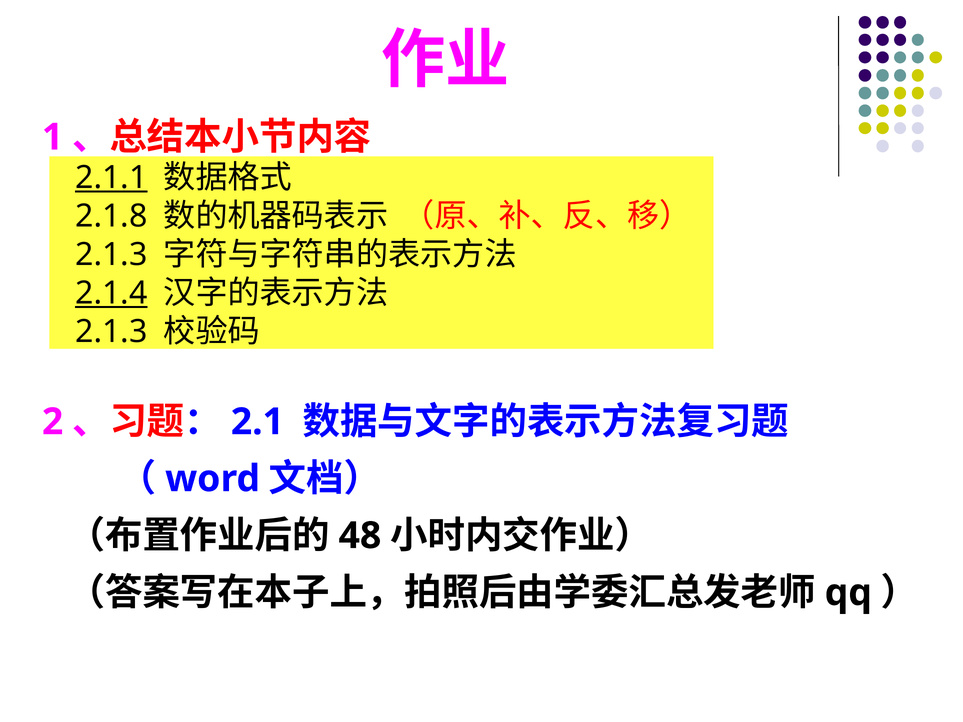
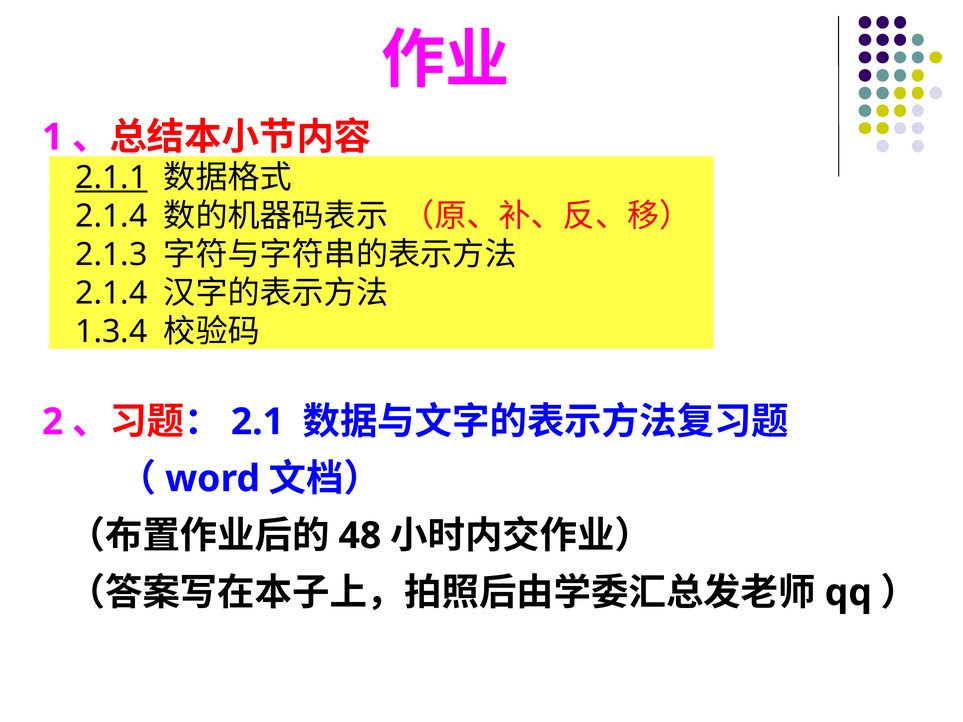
2.1.8: 2.1.8 -> 2.1.4 (111, 216)
2.1.4 underline: present -> none (111, 293)
2.1.3: 2.1.3 -> 1.3.4 (111, 332)
